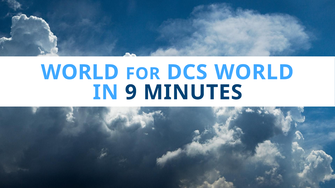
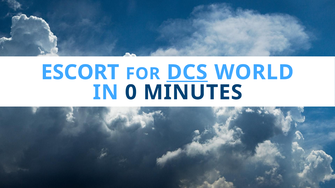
WORLD: WORLD -> ESCORT (80, 72)
DCS underline: none -> present (187, 72)
9: 9 -> 0 (131, 93)
